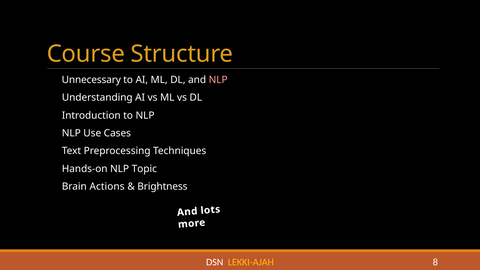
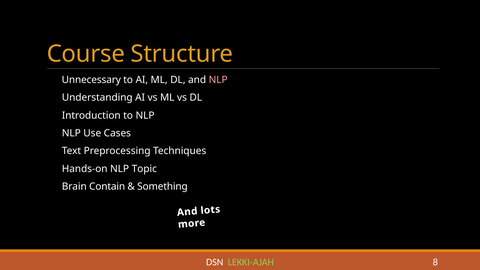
Actions: Actions -> Contain (107, 187)
Brightness: Brightness -> Something (162, 187)
LEKKI-AJAH colour: yellow -> light green (251, 262)
